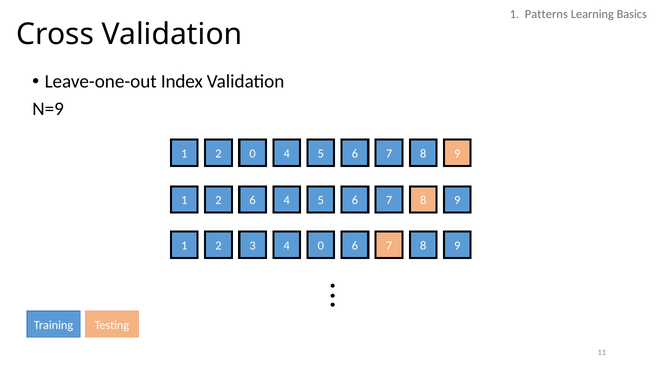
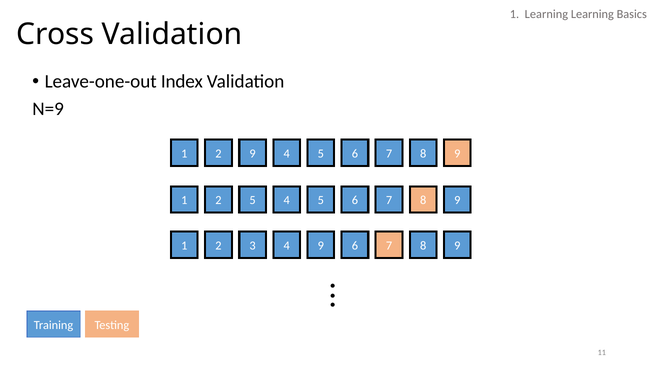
1 Patterns: Patterns -> Learning (546, 14)
2 0: 0 -> 9 (253, 154)
2 6: 6 -> 5 (253, 200)
4 0: 0 -> 9 (321, 246)
